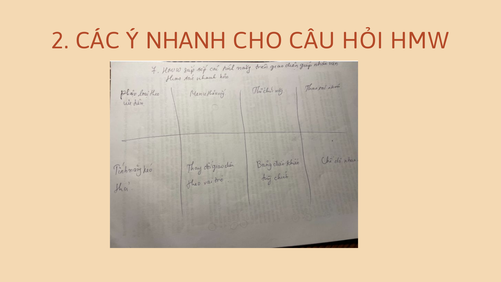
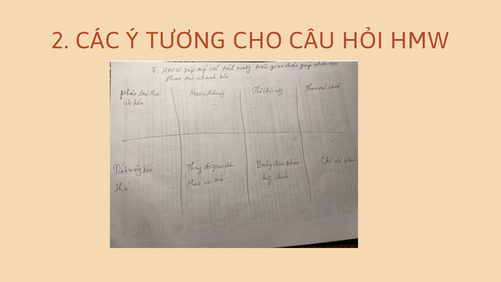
NHANH: NHANH -> TƯƠNG (186, 41)
